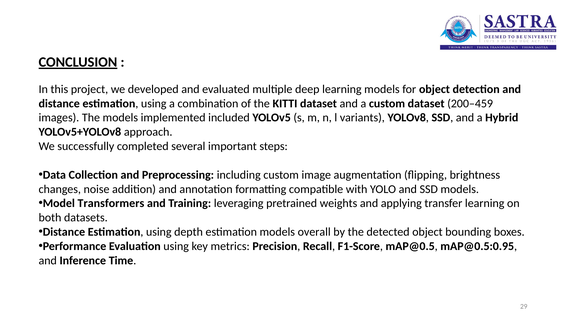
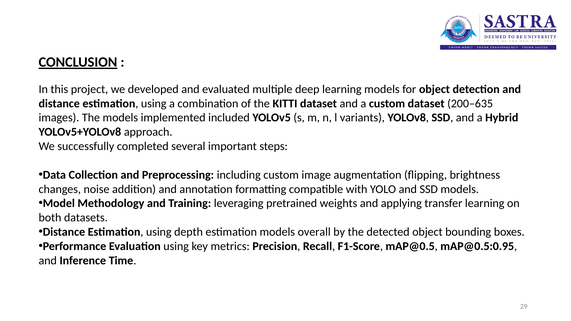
200–459: 200–459 -> 200–635 (470, 104)
Transformers: Transformers -> Methodology (111, 203)
